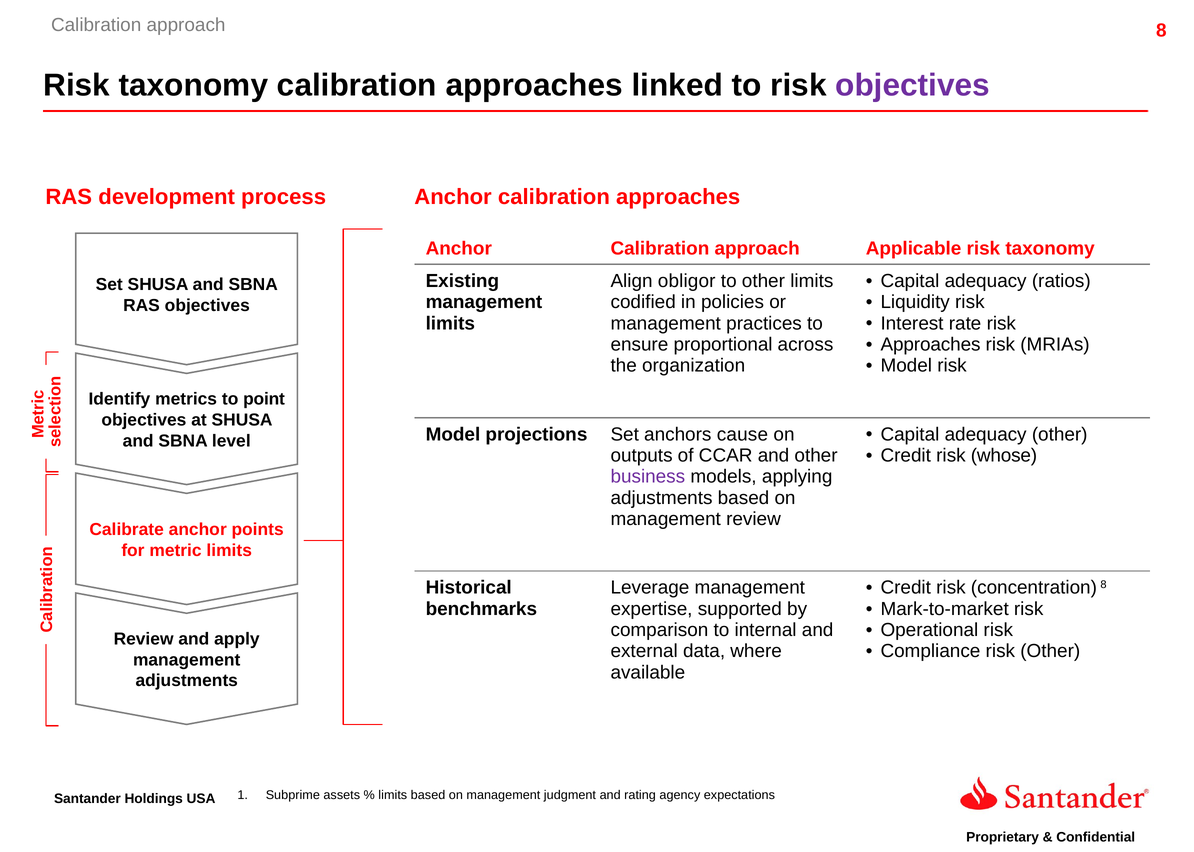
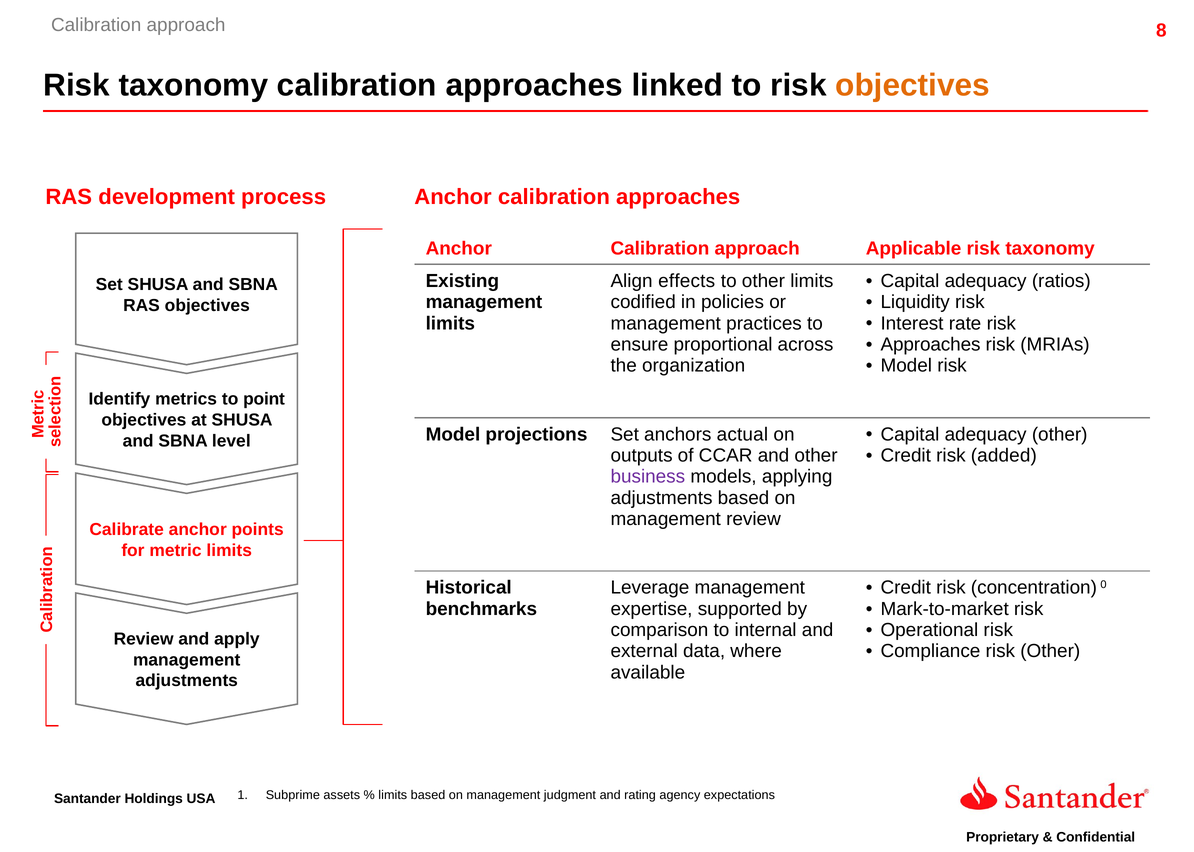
objectives colour: purple -> orange (913, 86)
obligor: obligor -> effects (687, 281)
cause: cause -> actual (742, 435)
whose: whose -> added (1004, 456)
concentration 8: 8 -> 0 (1103, 585)
